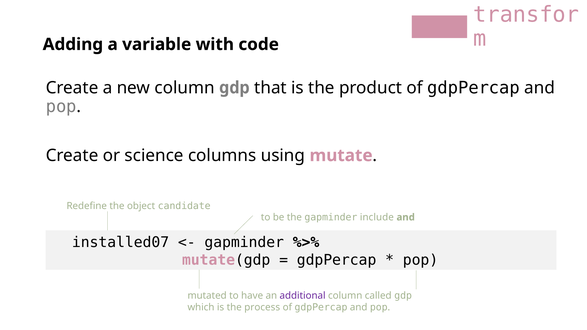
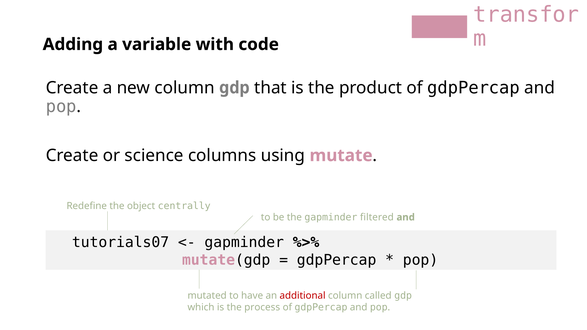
candidate: candidate -> centrally (184, 206)
include: include -> filtered (377, 217)
installed07: installed07 -> tutorials07 (121, 242)
additional colour: purple -> red (303, 296)
